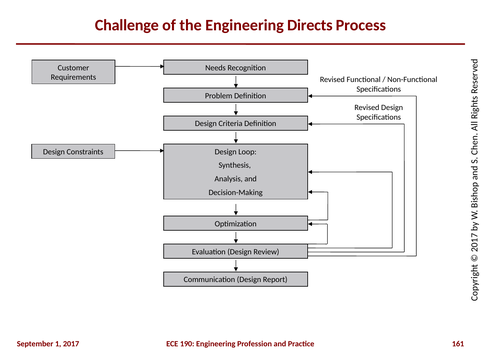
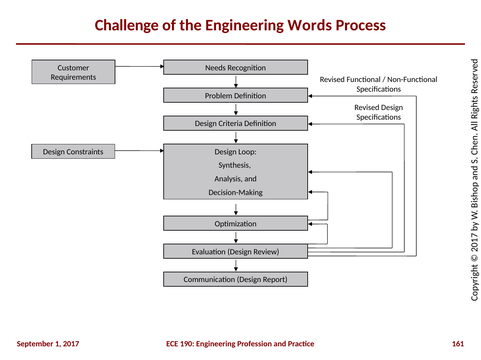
Directs: Directs -> Words (310, 25)
